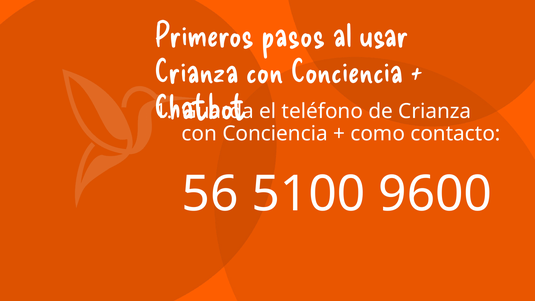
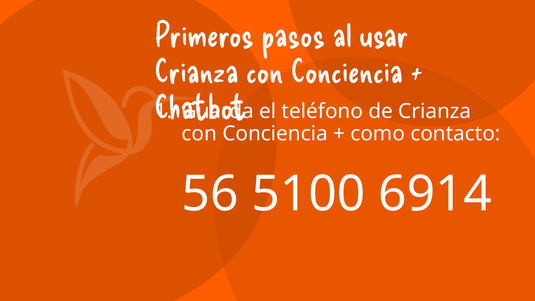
9600: 9600 -> 6914 (435, 194)
